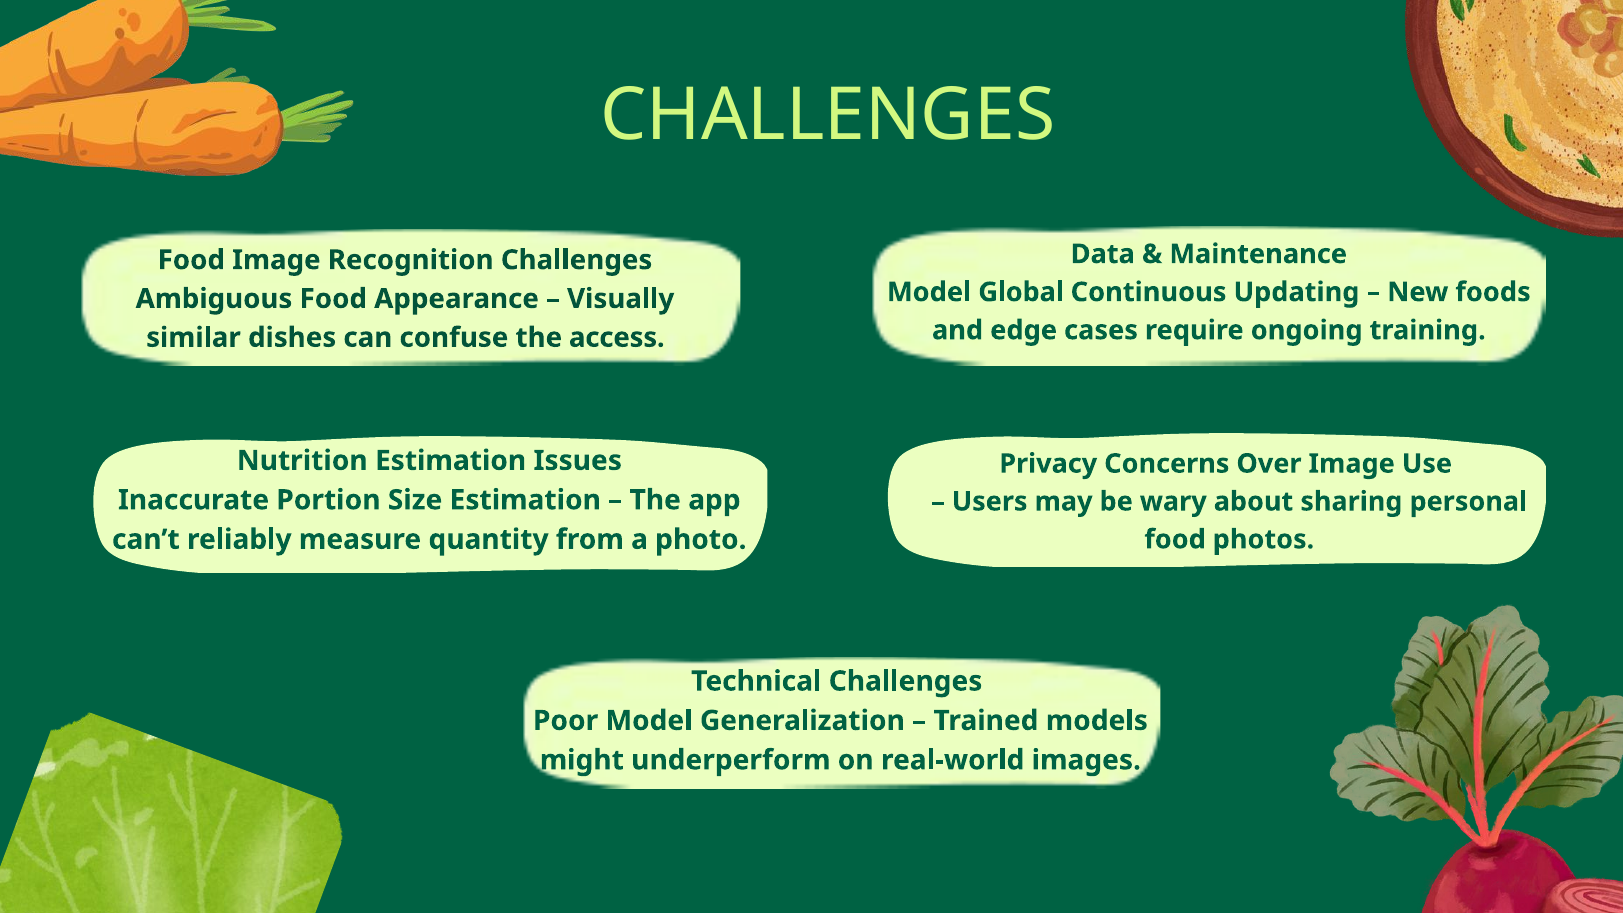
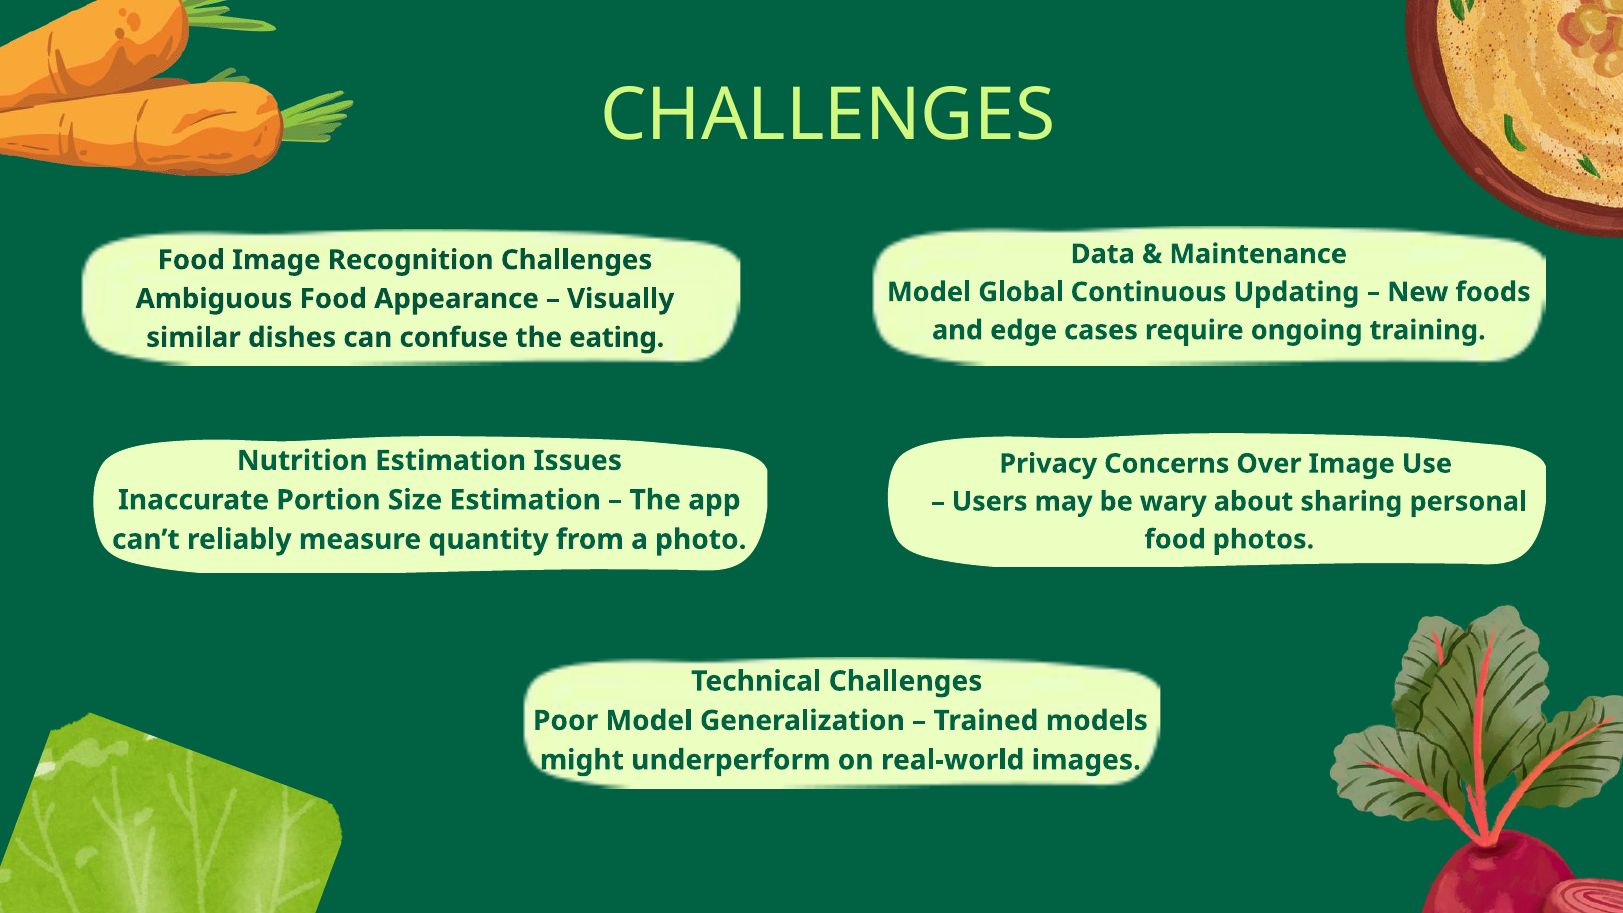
access: access -> eating (617, 338)
